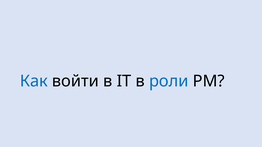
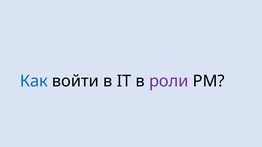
роли colour: blue -> purple (169, 81)
